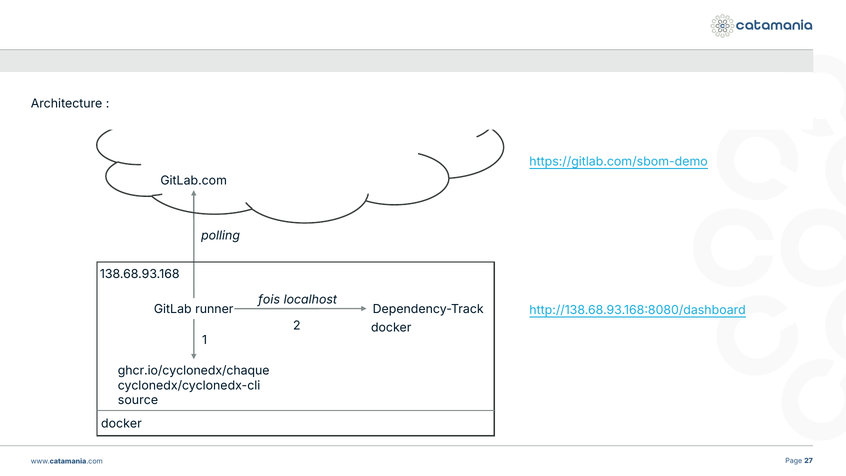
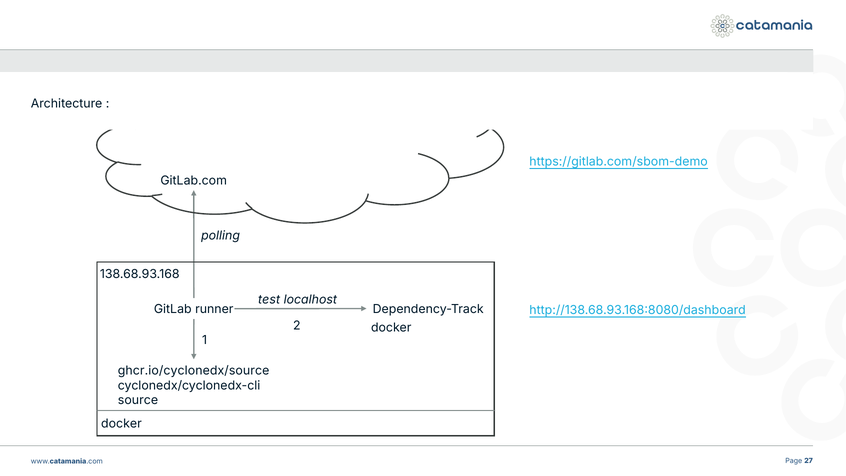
fois: fois -> test (269, 300)
ghcr.io/cyclonedx/chaque: ghcr.io/cyclonedx/chaque -> ghcr.io/cyclonedx/source (194, 371)
